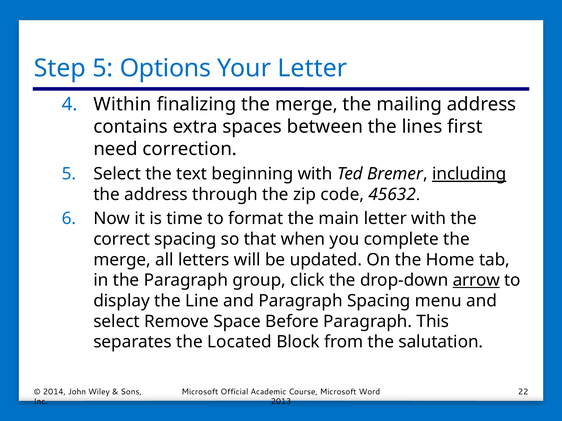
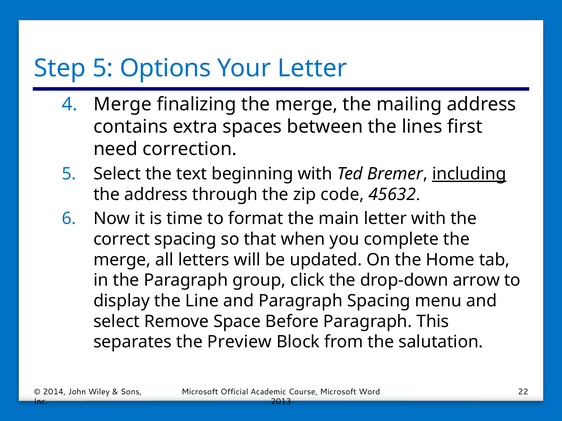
Within: Within -> Merge (123, 104)
arrow underline: present -> none (476, 281)
Located: Located -> Preview (239, 342)
